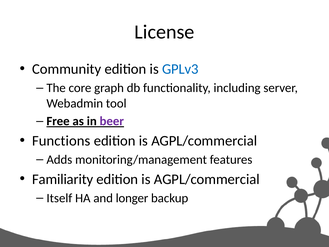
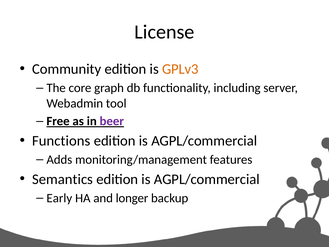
GPLv3 colour: blue -> orange (180, 69)
Familiarity: Familiarity -> Semantics (63, 179)
Itself: Itself -> Early (59, 198)
